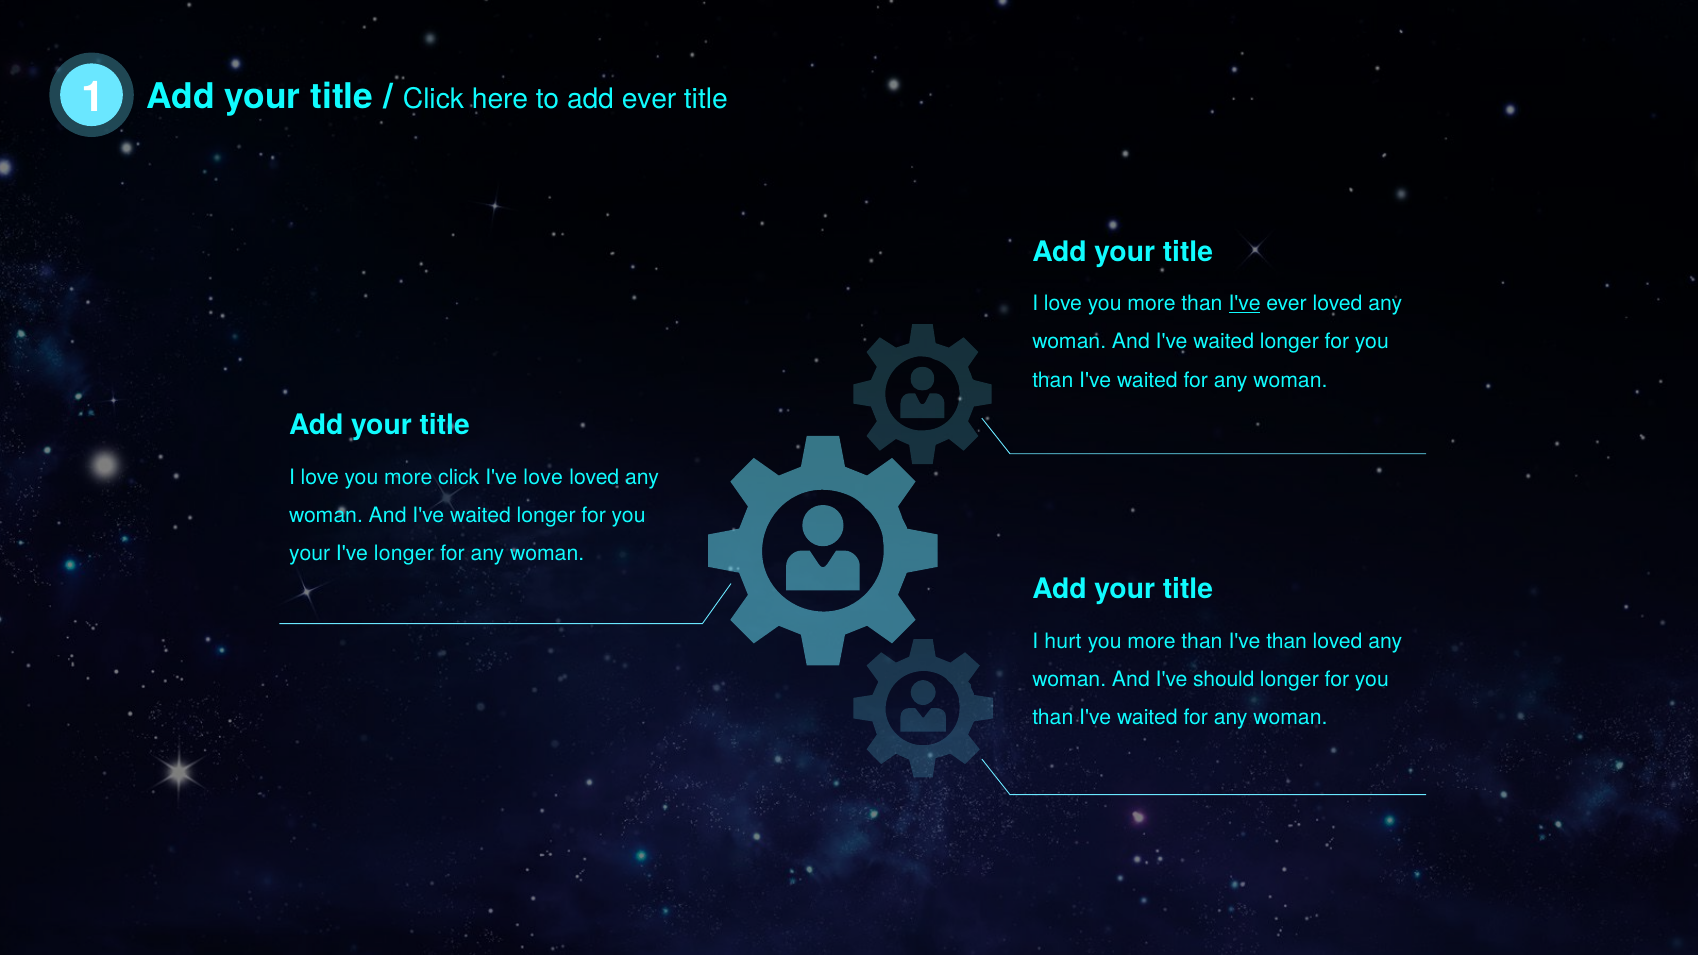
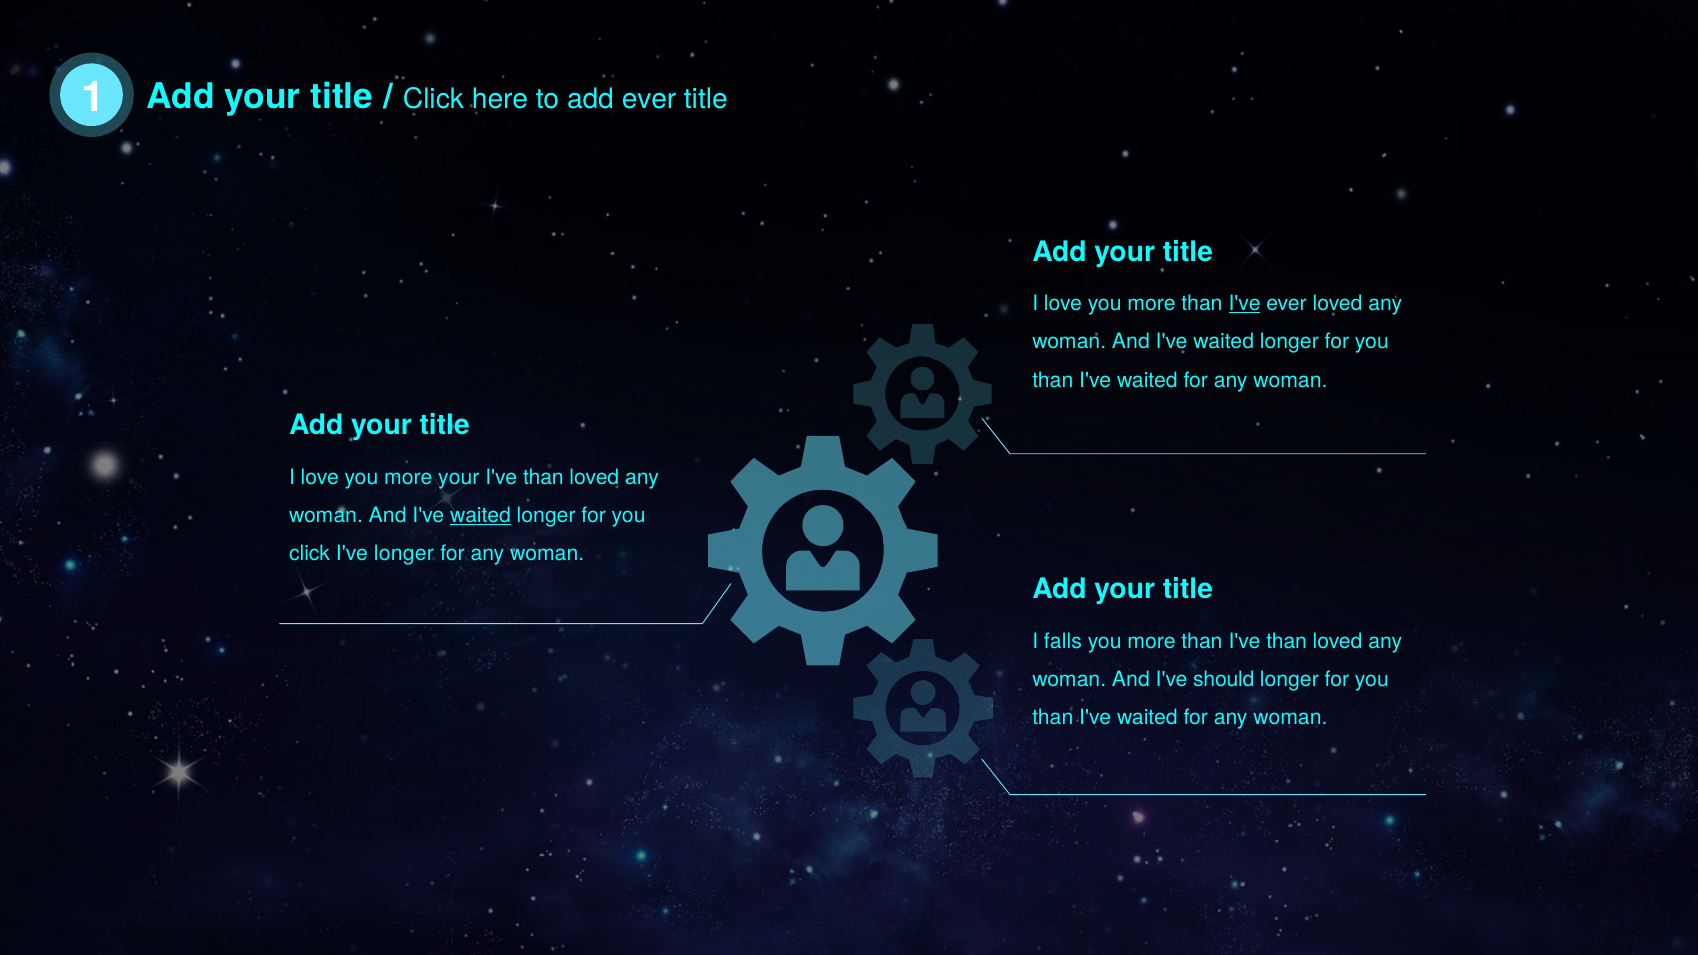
more click: click -> your (459, 477)
love: love -> than (543, 477)
waited underline: none -> present (480, 516)
your: your -> click (310, 554)
hurt: hurt -> falls (1063, 641)
